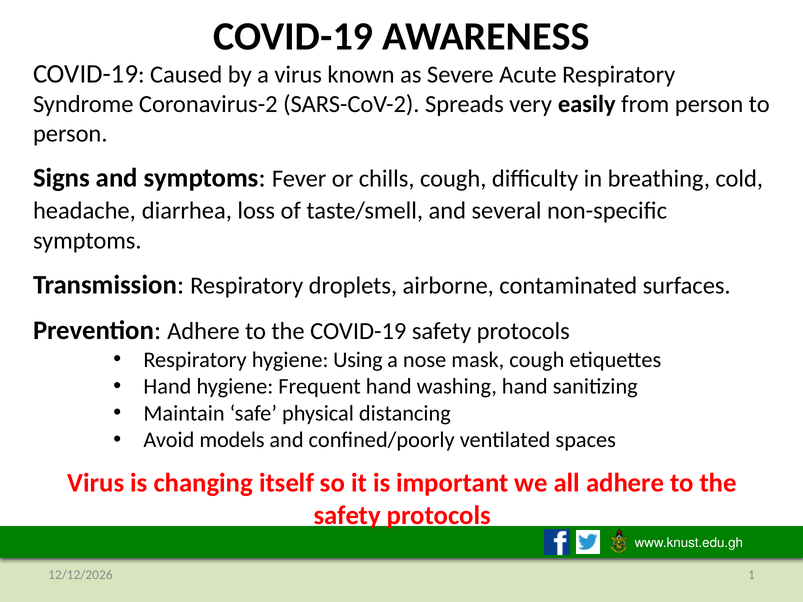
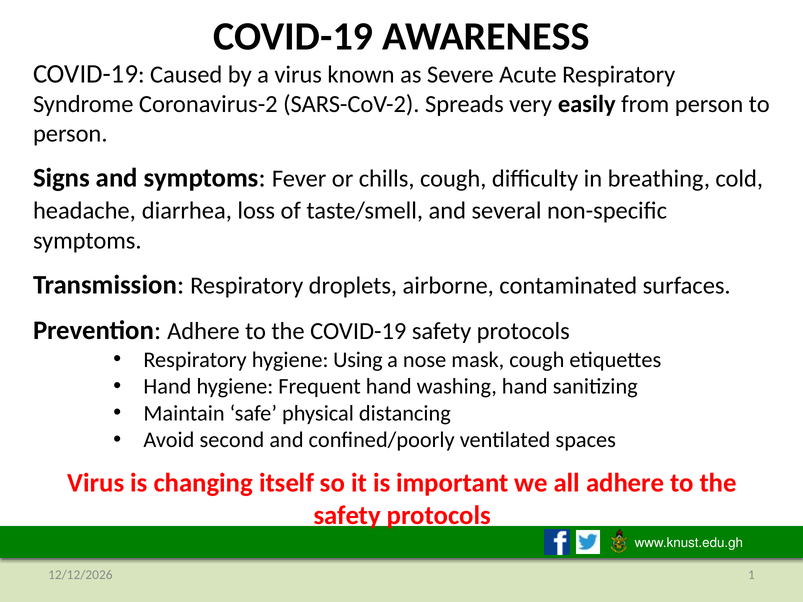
models: models -> second (232, 440)
